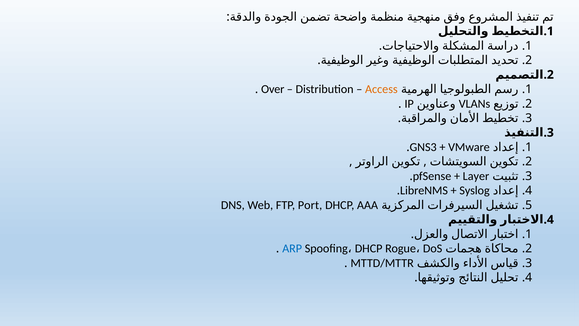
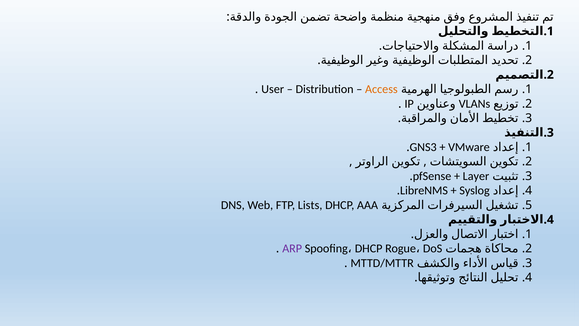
Over: Over -> User (273, 89)
Port: Port -> Lists (310, 205)
ARP colour: blue -> purple (292, 248)
